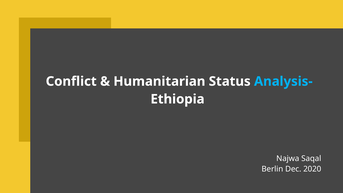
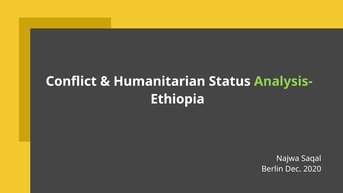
Analysis- colour: light blue -> light green (283, 81)
